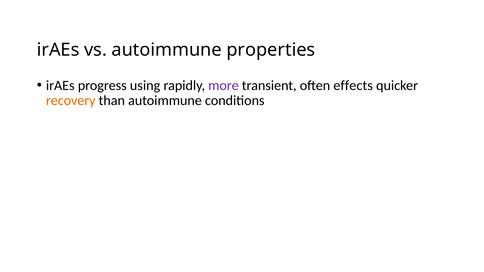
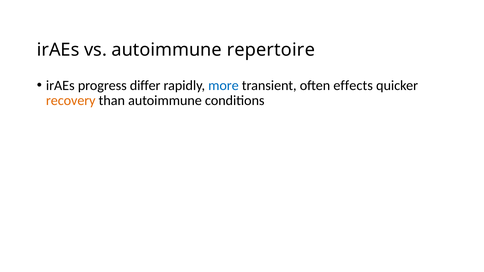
properties: properties -> repertoire (271, 50)
using: using -> differ (145, 86)
more colour: purple -> blue (223, 86)
